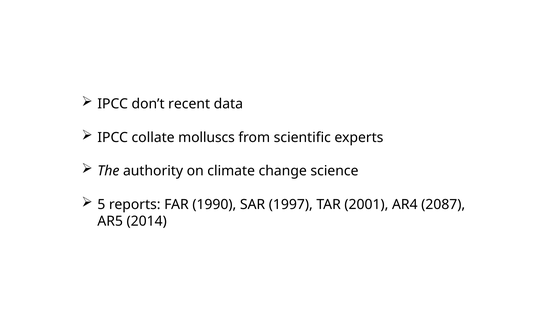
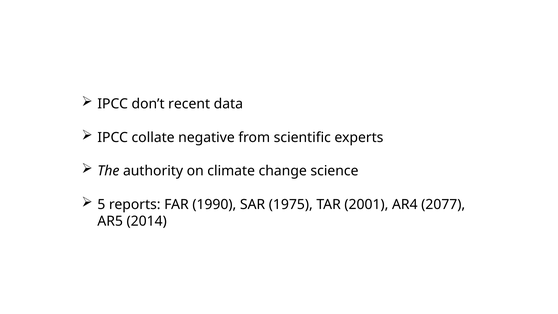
molluscs: molluscs -> negative (206, 137)
1997: 1997 -> 1975 (291, 204)
2087: 2087 -> 2077 (443, 204)
